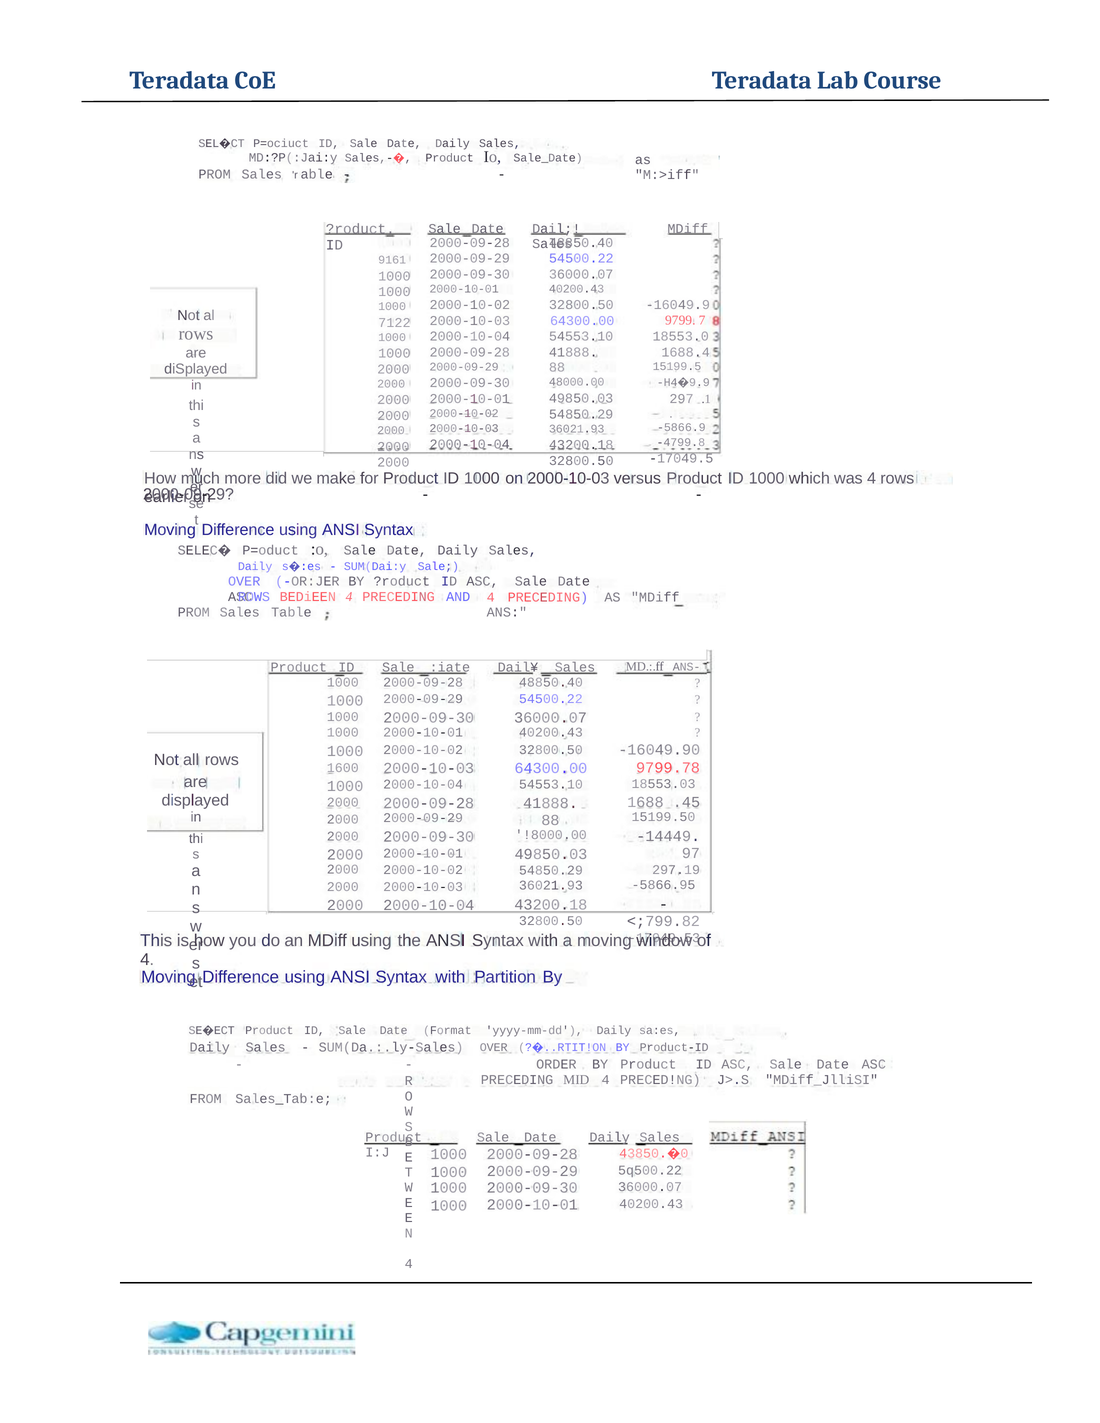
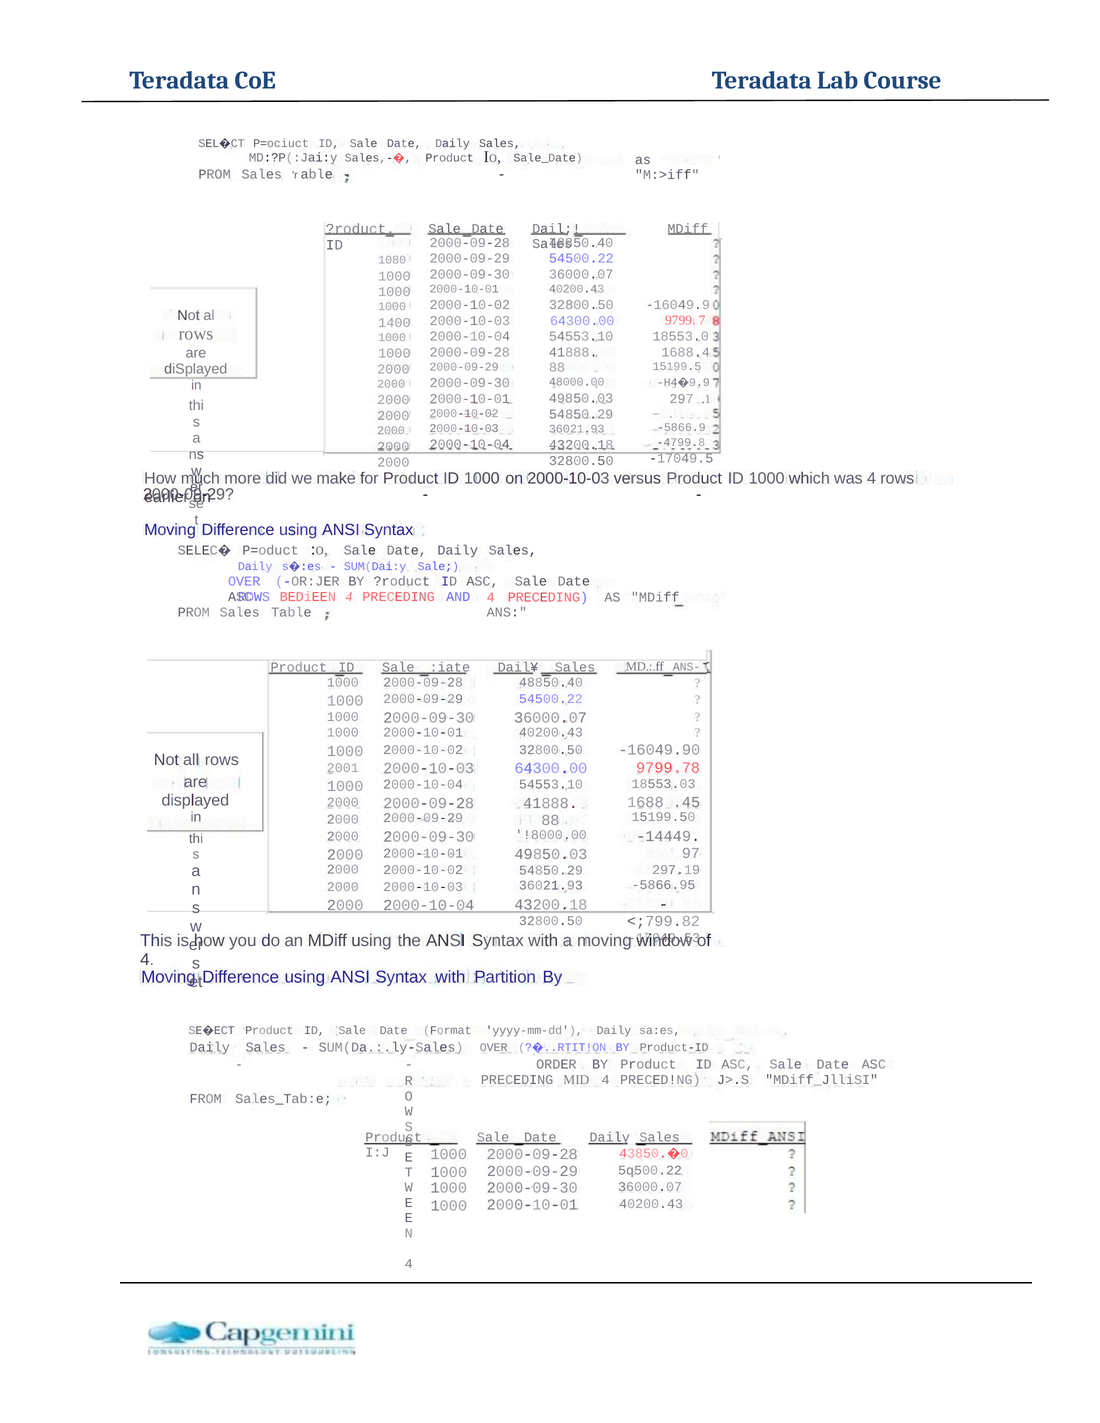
9161: 9161 -> 1080 (392, 260)
7122: 7122 -> 1400 (394, 323)
1600: 1600 -> 2001 (343, 768)
